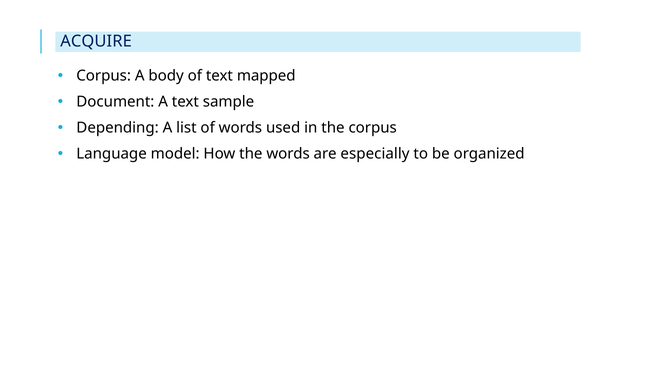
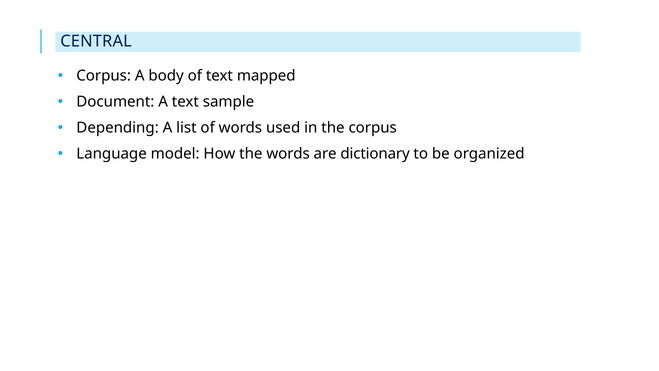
ACQUIRE: ACQUIRE -> CENTRAL (96, 41)
especially: especially -> dictionary (375, 154)
